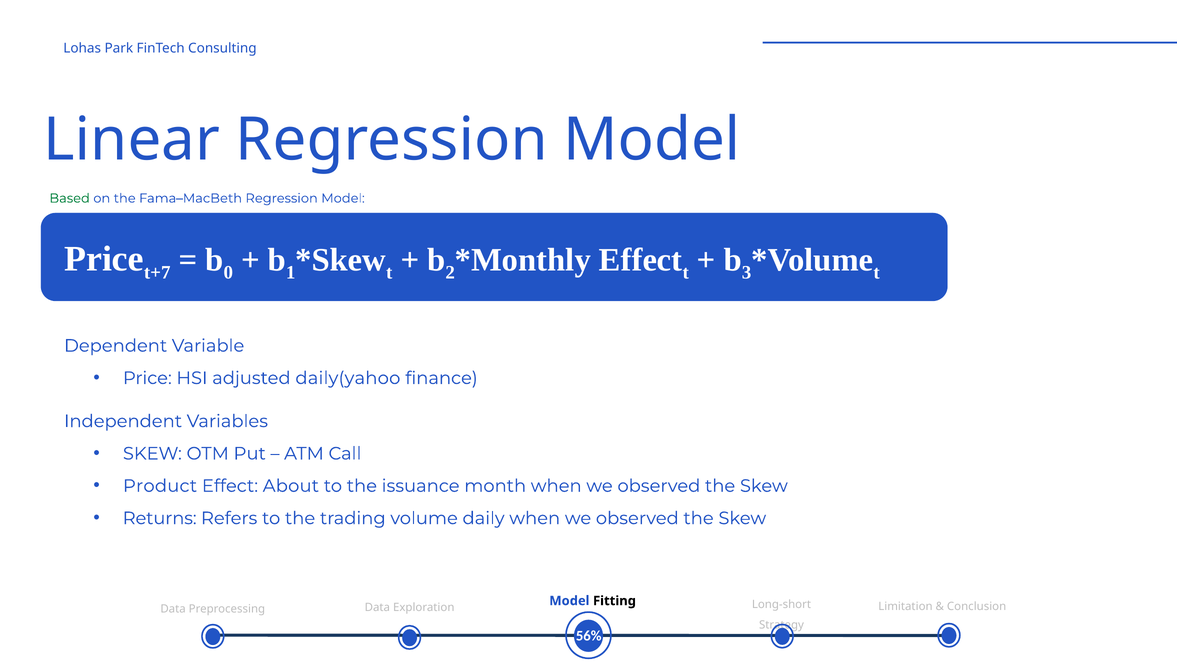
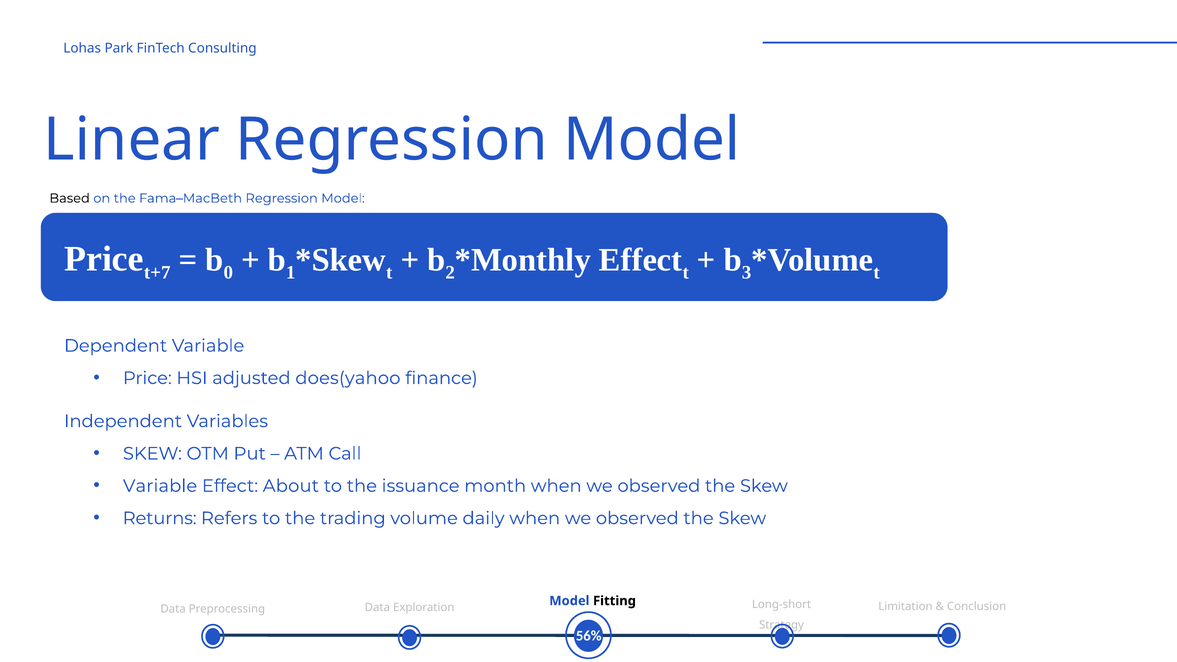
Based colour: green -> black (70, 198)
daily(yahoo: daily(yahoo -> does(yahoo (348, 378)
Product: Product -> Variable (160, 486)
